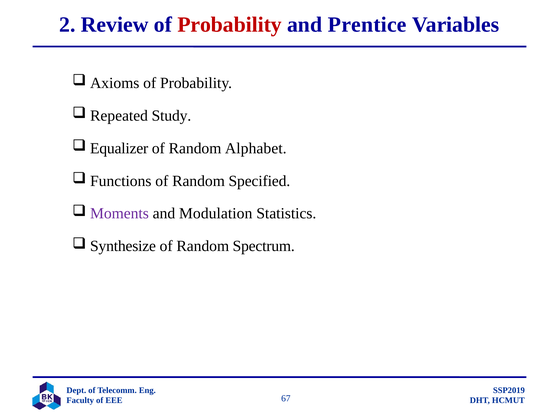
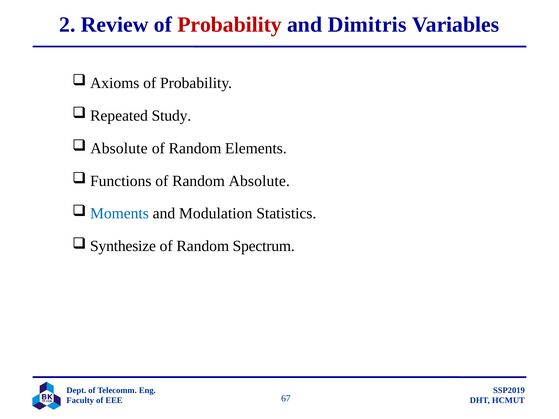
Prentice: Prentice -> Dimitris (367, 25)
Equalizer: Equalizer -> Absolute (119, 148)
Alphabet: Alphabet -> Elements (256, 148)
Random Specified: Specified -> Absolute (259, 181)
Moments colour: purple -> blue (119, 214)
